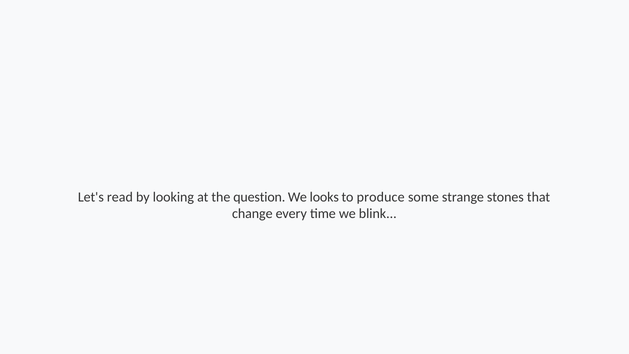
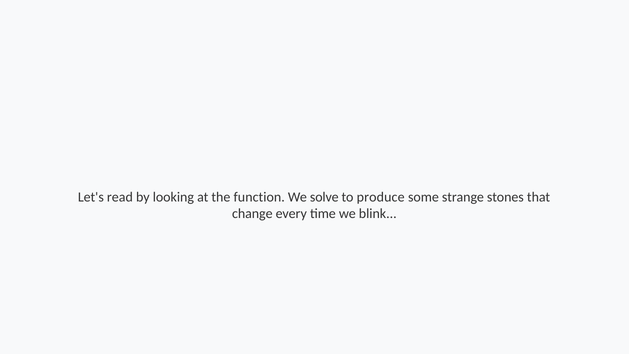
question: question -> function (259, 197)
looks: looks -> solve (324, 197)
